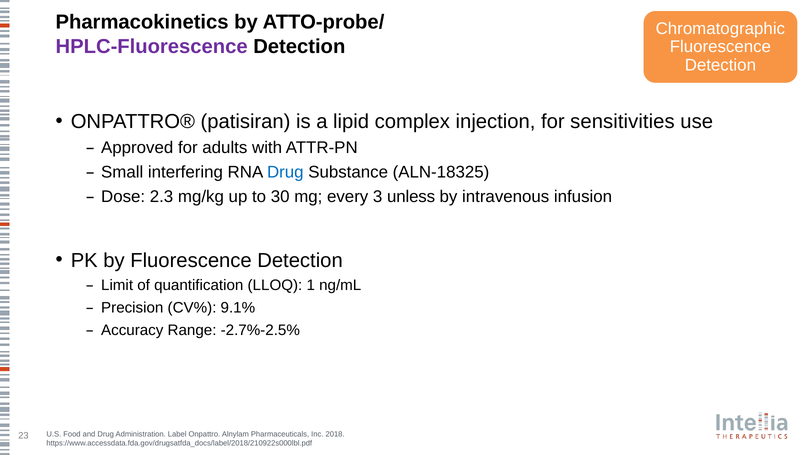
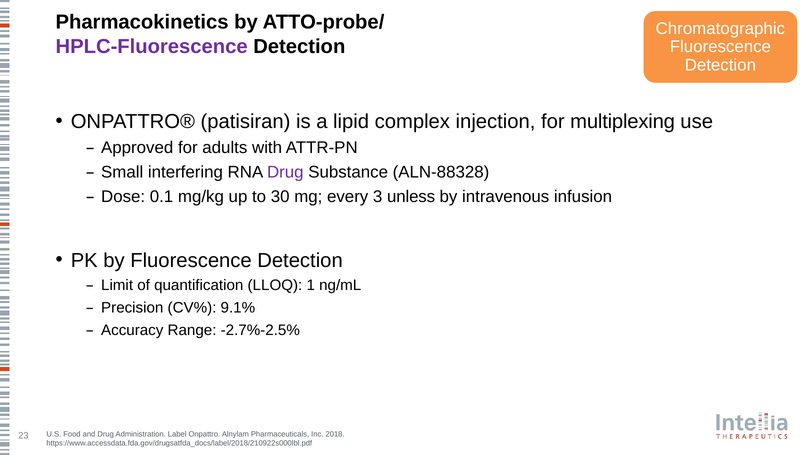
sensitivities: sensitivities -> multiplexing (623, 122)
Drug colour: blue -> purple (285, 172)
ALN-18325: ALN-18325 -> ALN-88328 (441, 172)
2.3: 2.3 -> 0.1 (162, 197)
